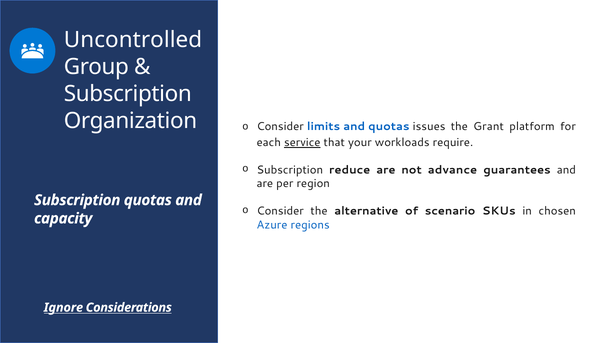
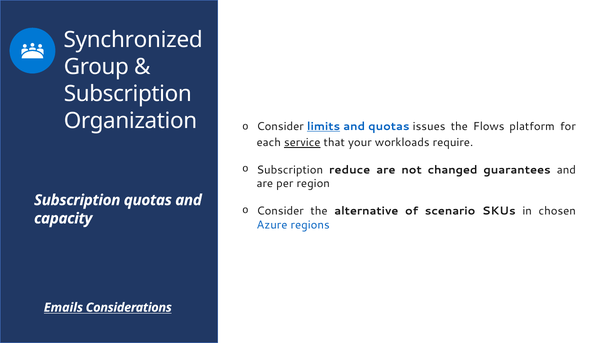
Uncontrolled: Uncontrolled -> Synchronized (133, 40)
limits underline: none -> present (324, 126)
Grant: Grant -> Flows (489, 126)
advance: advance -> changed (453, 170)
Ignore: Ignore -> Emails (63, 308)
